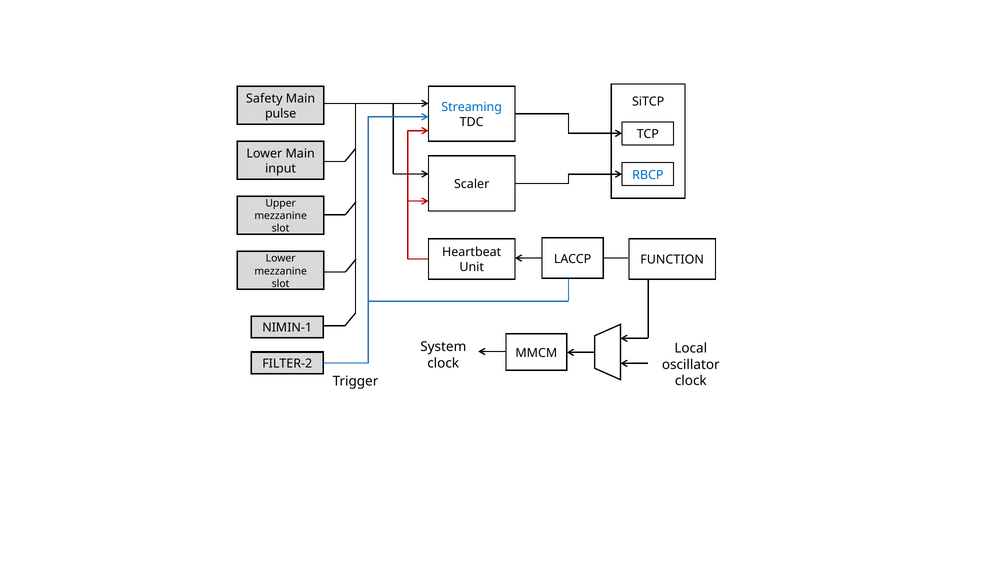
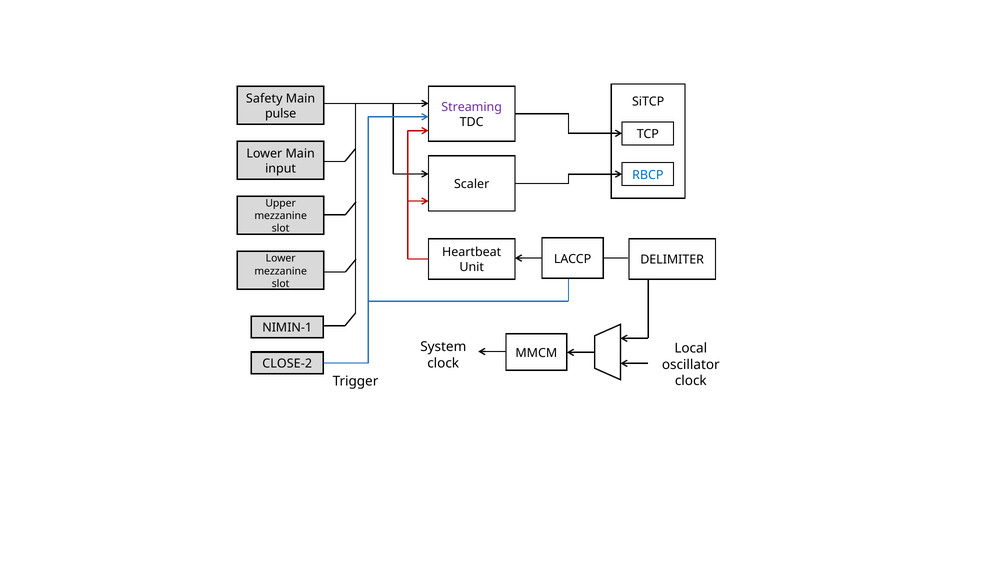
Streaming colour: blue -> purple (472, 107)
FUNCTION: FUNCTION -> DELIMITER (672, 260)
FILTER-2: FILTER-2 -> CLOSE-2 (287, 364)
